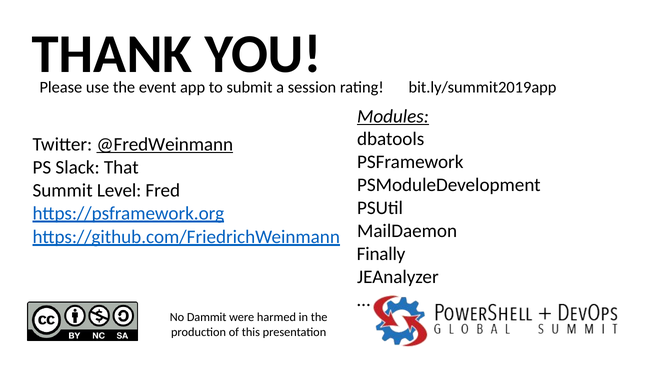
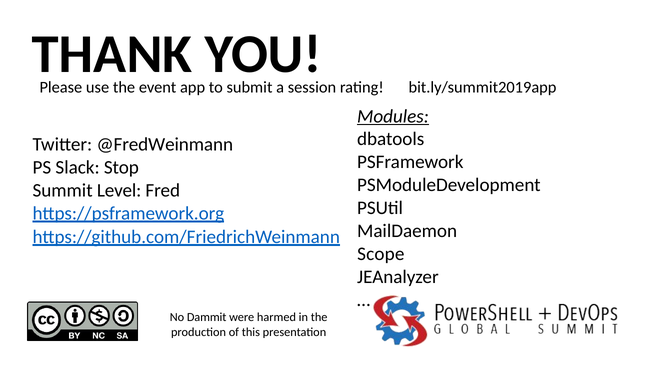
@FredWeinmann underline: present -> none (165, 144)
That: That -> Stop (121, 167)
Finally: Finally -> Scope (381, 254)
